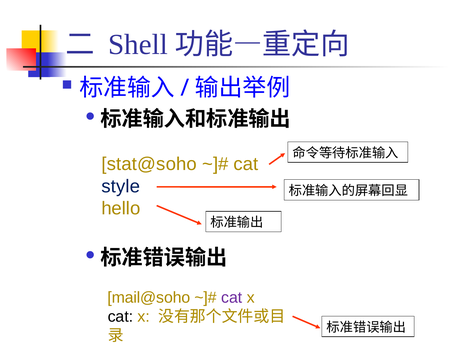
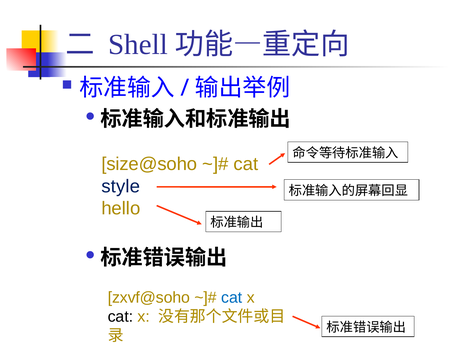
stat@soho: stat@soho -> size@soho (149, 164)
mail@soho: mail@soho -> zxvf@soho (149, 298)
cat colour: purple -> blue (232, 298)
